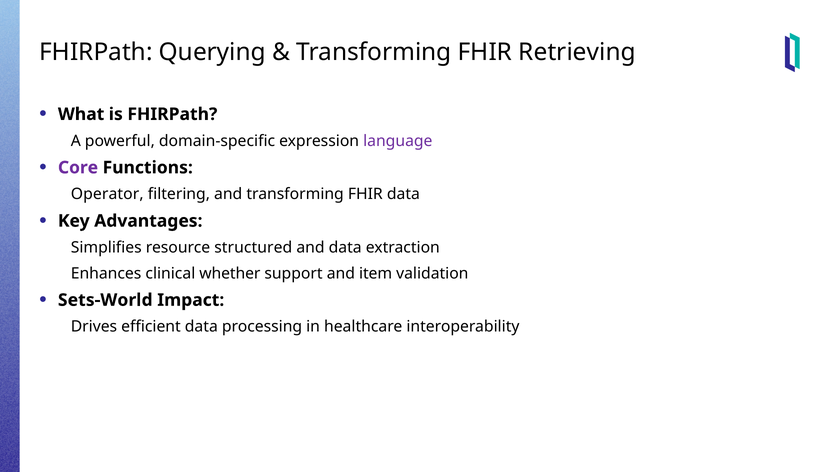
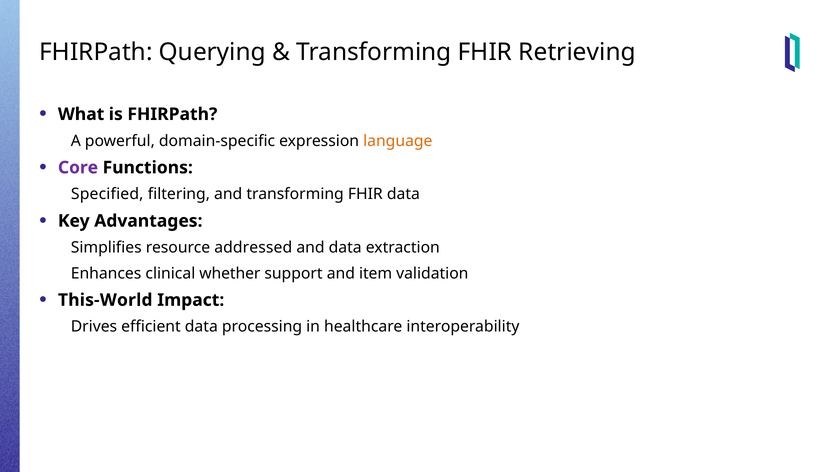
language colour: purple -> orange (398, 141)
Operator: Operator -> Specified (107, 194)
structured: structured -> addressed (253, 248)
Sets-World: Sets-World -> This-World (105, 300)
